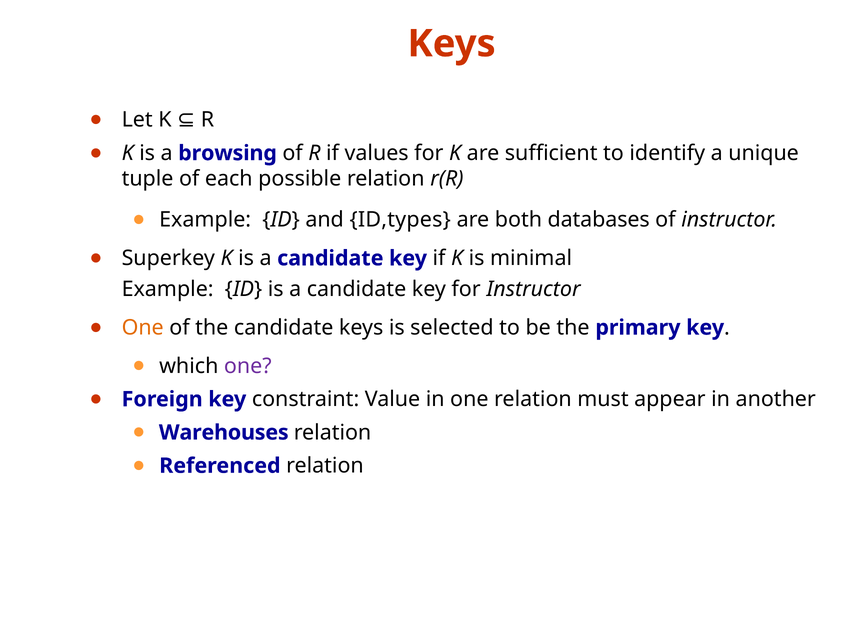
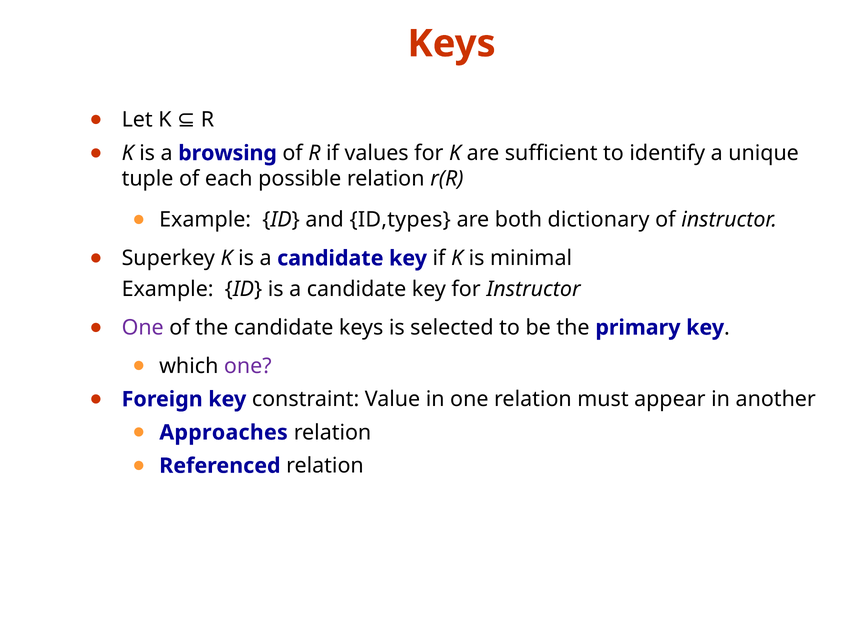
databases: databases -> dictionary (599, 220)
One colour: orange -> purple (143, 328)
Warehouses: Warehouses -> Approaches (224, 433)
